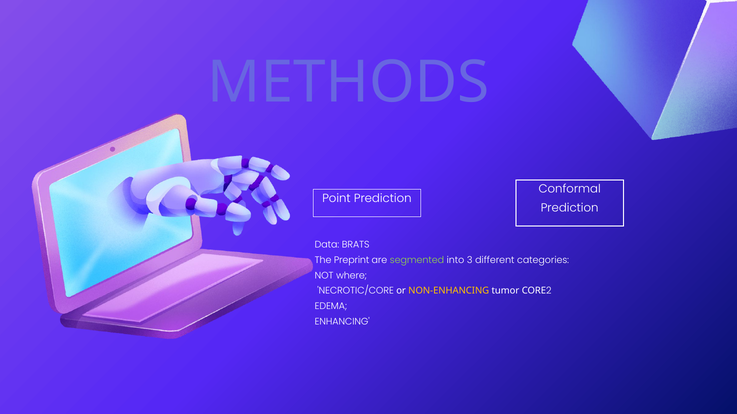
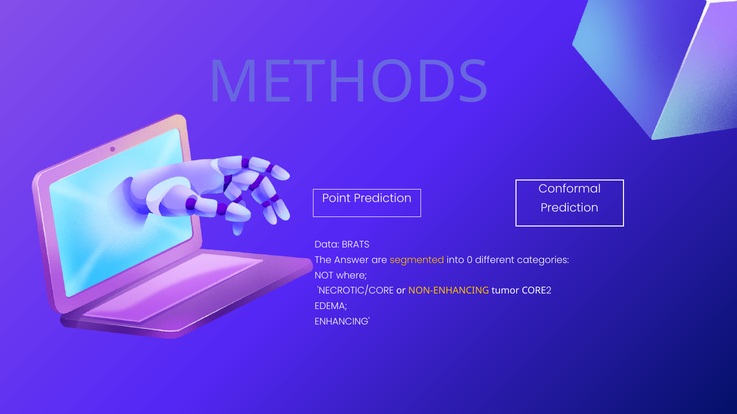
Preprint: Preprint -> Answer (351, 261)
segmented colour: light green -> yellow (417, 261)
3: 3 -> 0 (470, 261)
